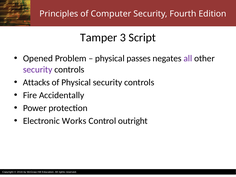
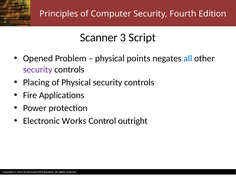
Tamper: Tamper -> Scanner (99, 38)
passes: passes -> points (139, 58)
all colour: purple -> blue (188, 58)
Attacks: Attacks -> Placing (36, 82)
Accidentally: Accidentally -> Applications (62, 95)
